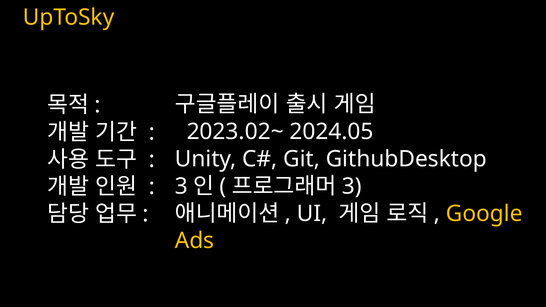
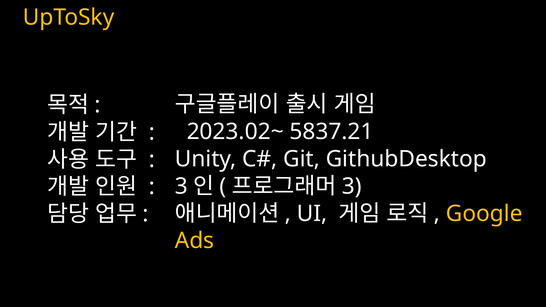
2024.05: 2024.05 -> 5837.21 (332, 132)
